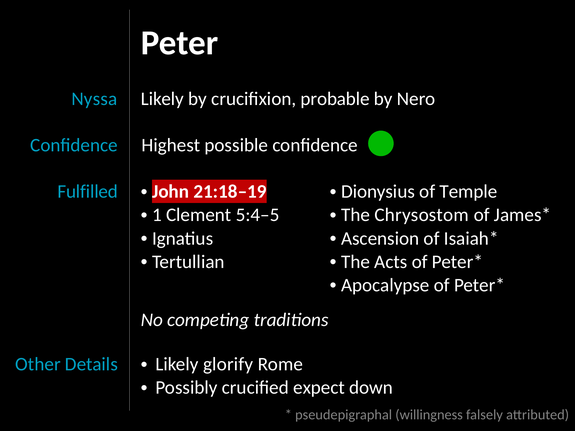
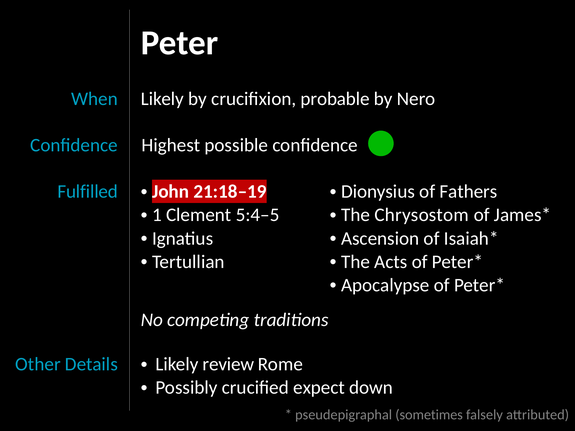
Nyssa: Nyssa -> When (94, 99)
Temple: Temple -> Fathers (468, 192)
glorify: glorify -> review (228, 364)
willingness: willingness -> sometimes (429, 415)
